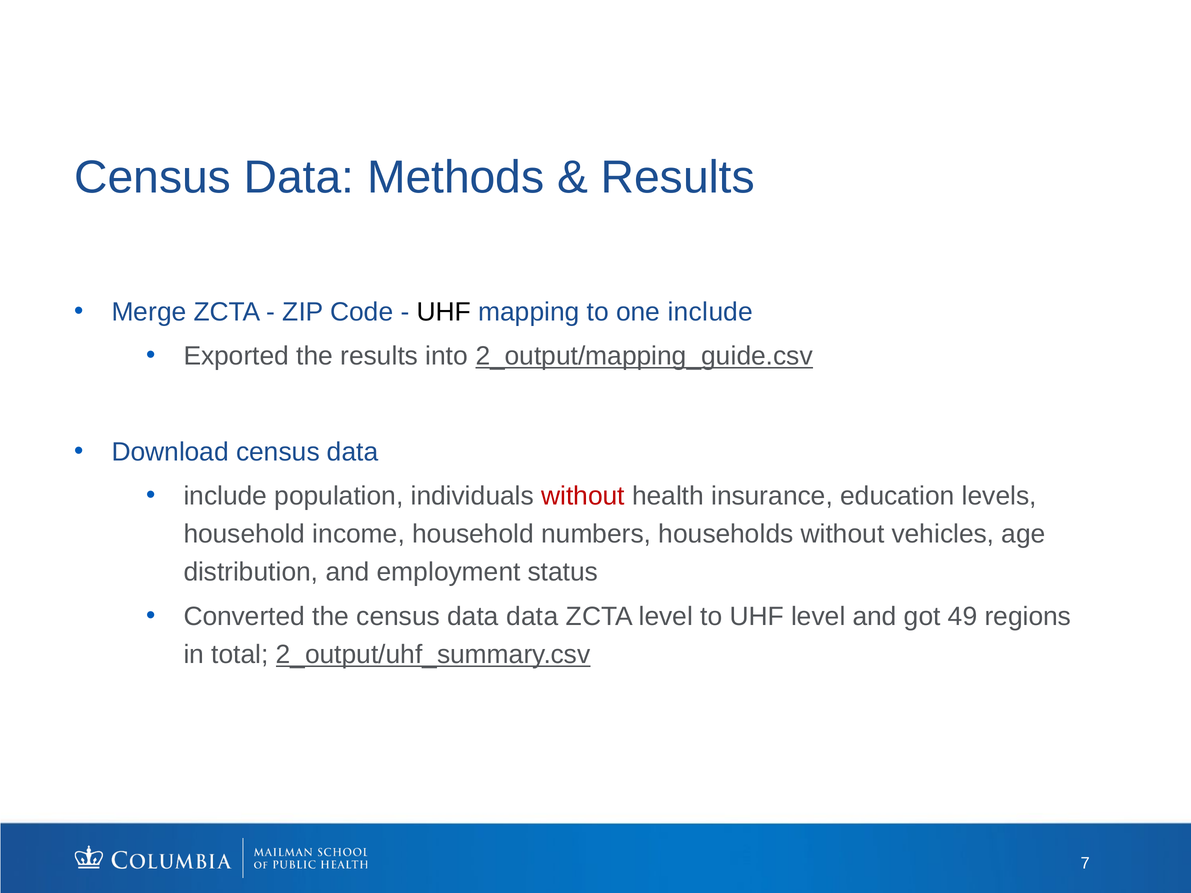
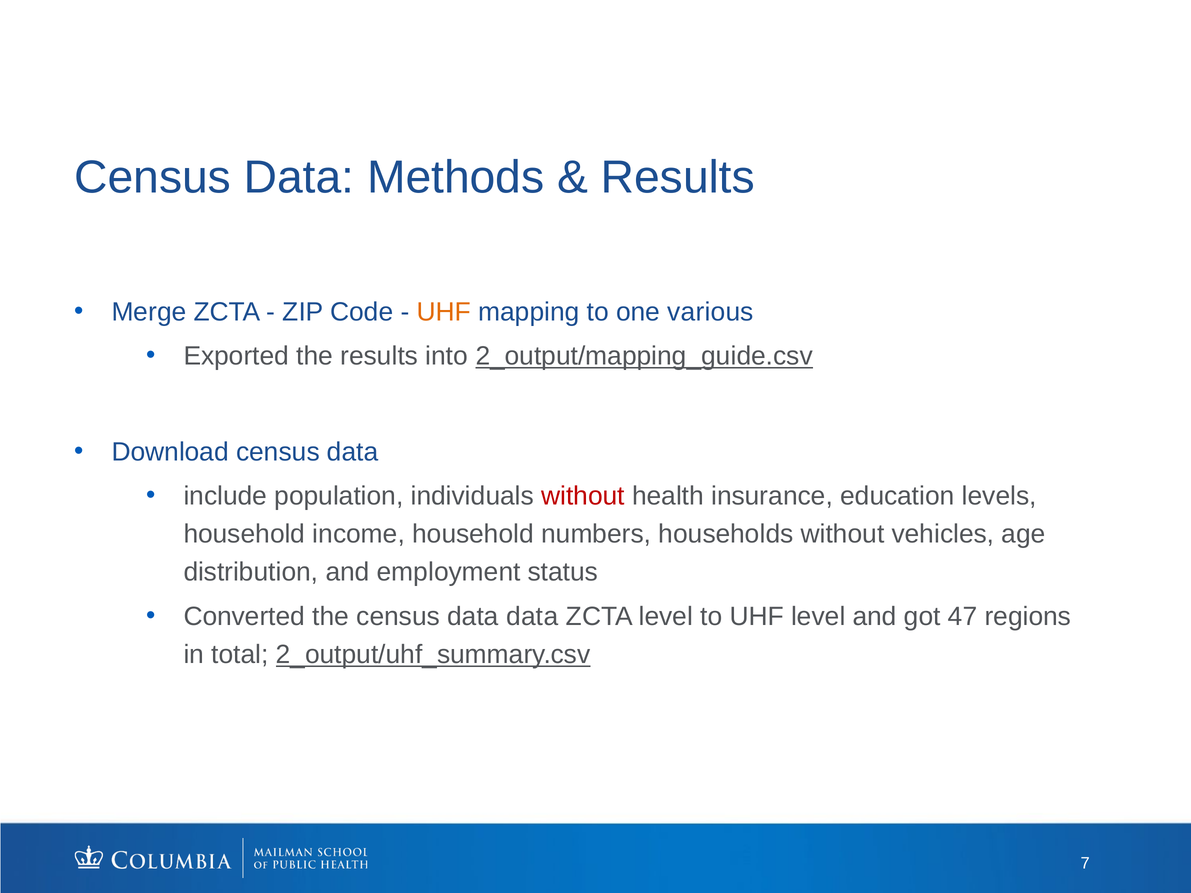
UHF colour: black -> orange (444, 312)
one include: include -> various (711, 312)
49: 49 -> 47 (963, 617)
